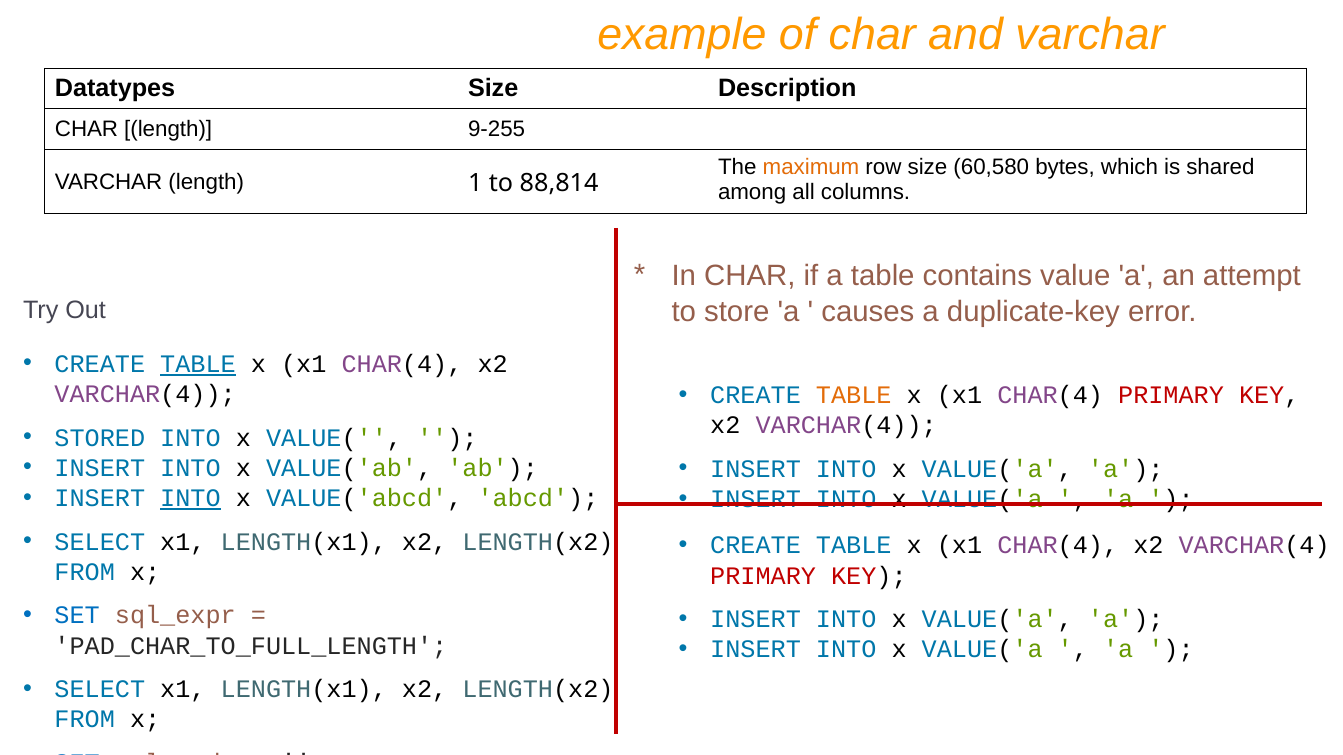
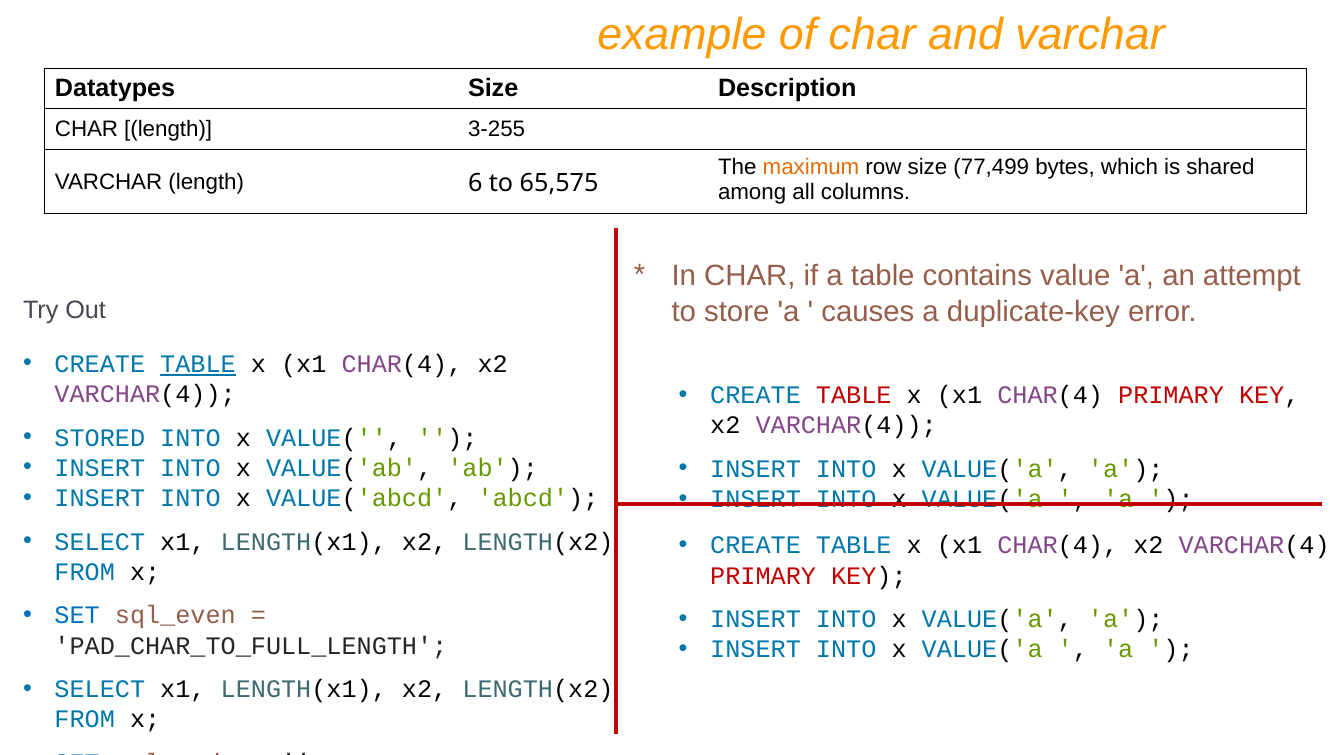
9-255: 9-255 -> 3-255 (497, 129)
60,580: 60,580 -> 77,499 (991, 167)
1: 1 -> 6 (475, 183)
88,814: 88,814 -> 65,575 (559, 183)
TABLE colour: orange -> red (854, 395)
INTO underline: present -> none (190, 498)
sql_expr: sql_expr -> sql_even (175, 616)
